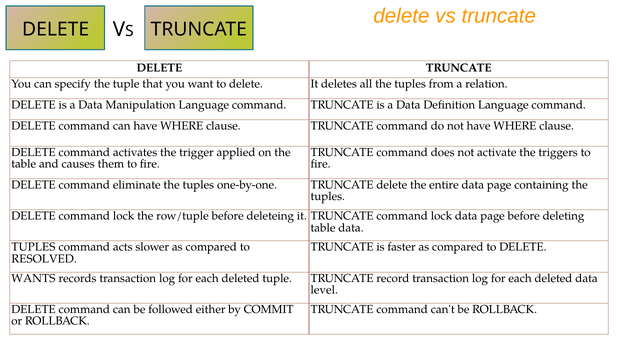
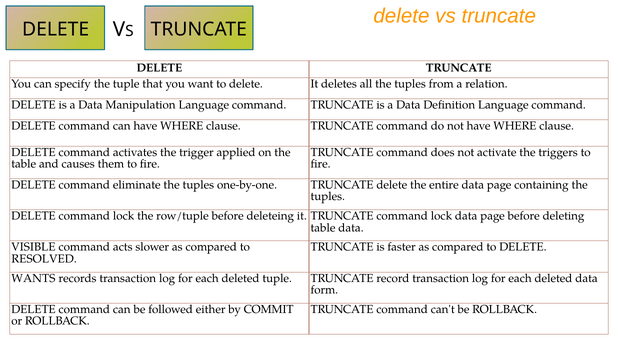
TUPLES: TUPLES -> VISIBLE (33, 247)
level: level -> form (324, 290)
